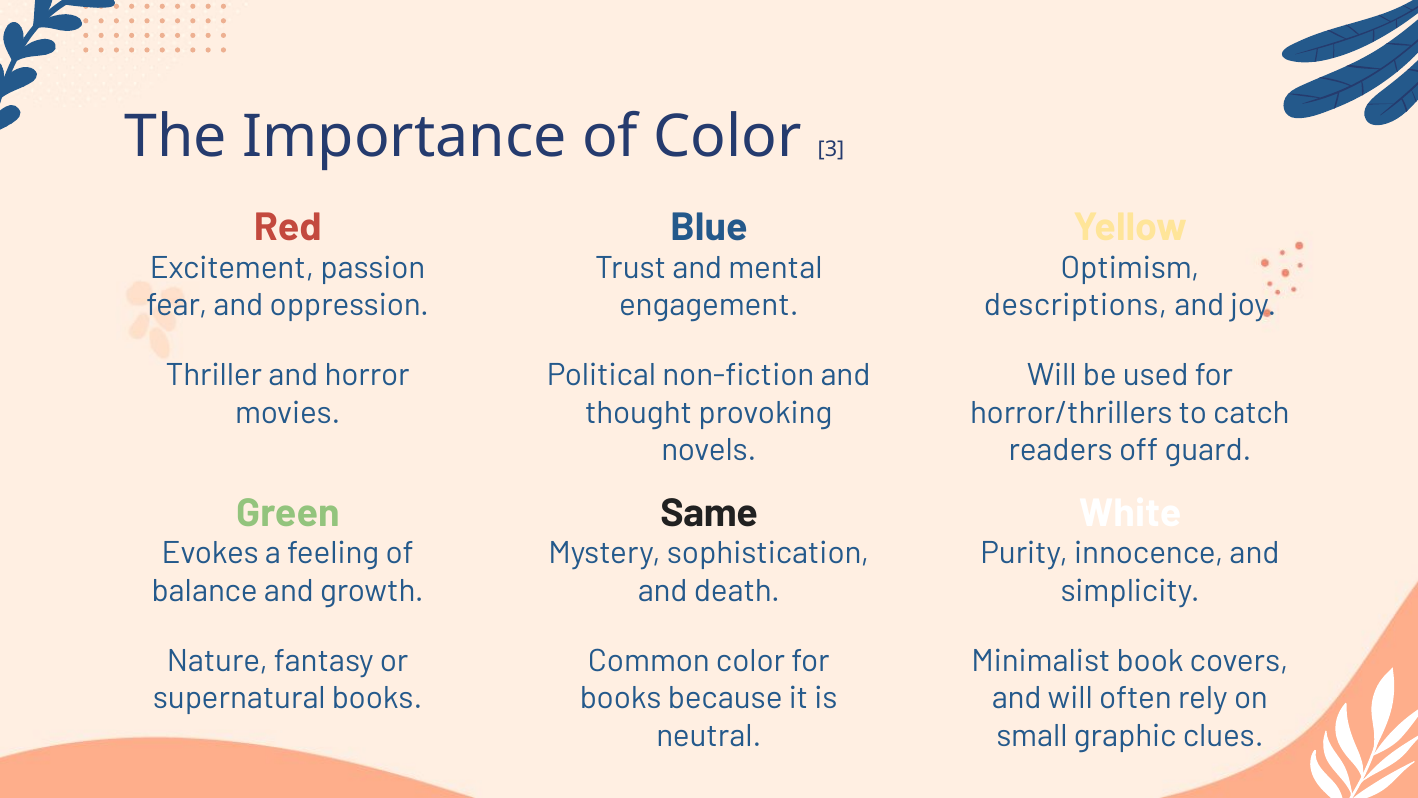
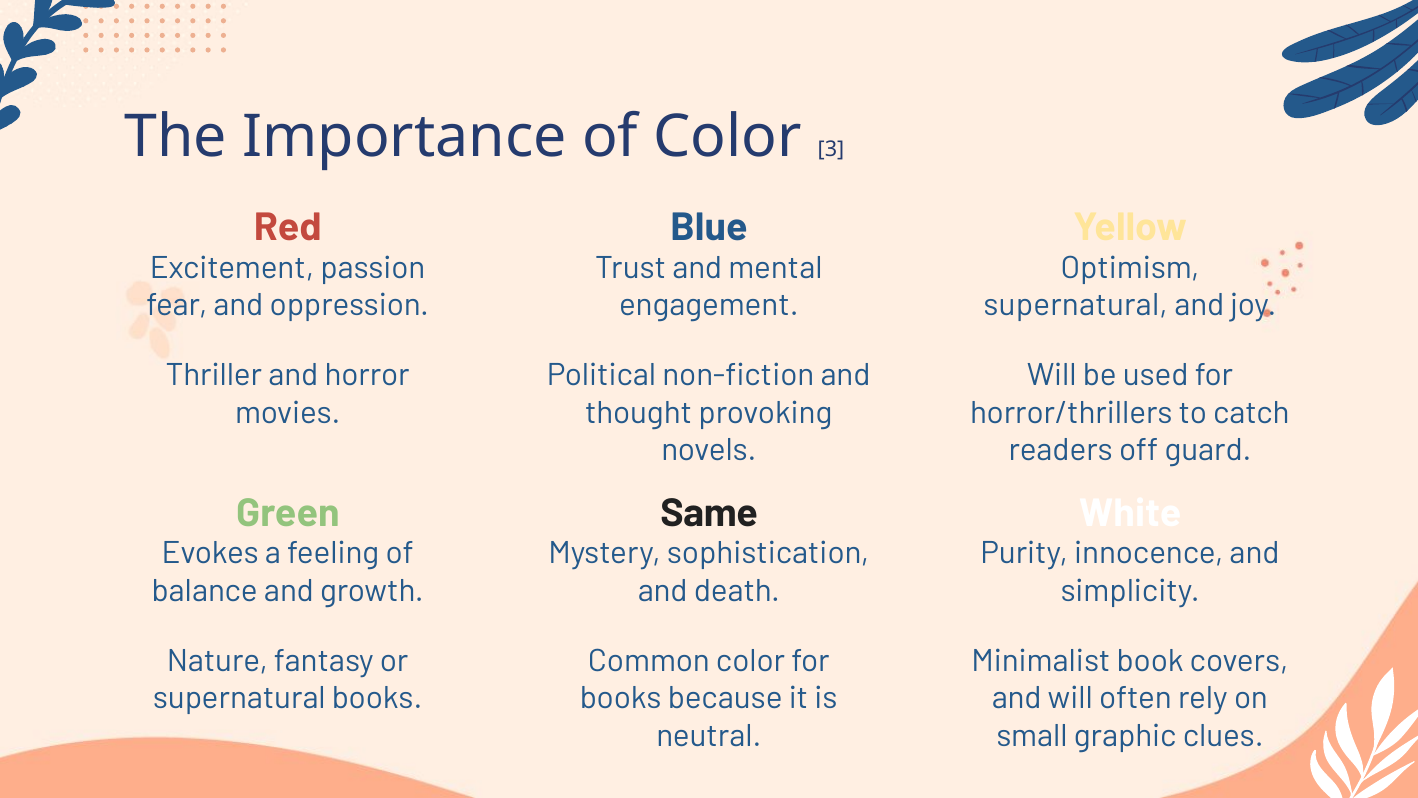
descriptions: descriptions -> supernatural (1076, 305)
